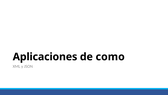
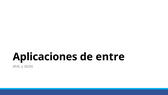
como: como -> entre (110, 56)
